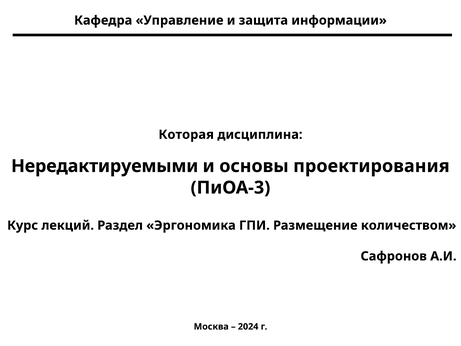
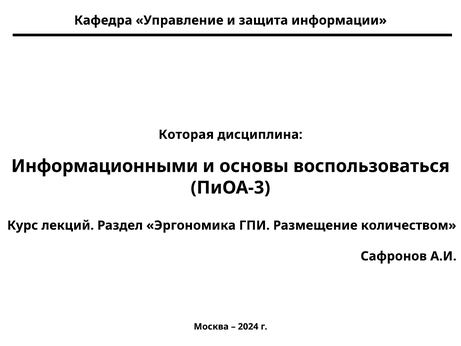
Нередактируемыми: Нередактируемыми -> Информационными (105, 166)
проектирования: проектирования -> воспользоваться (371, 166)
